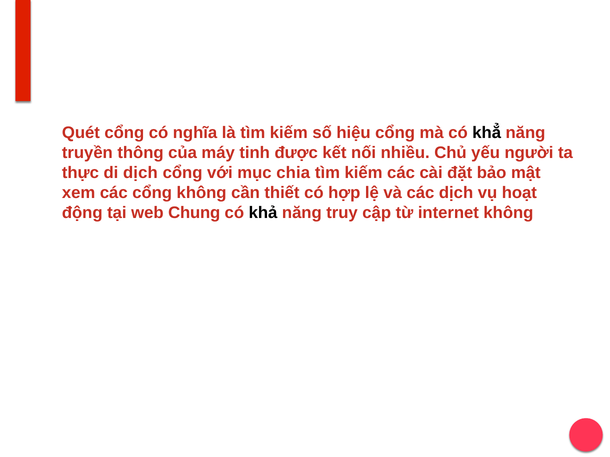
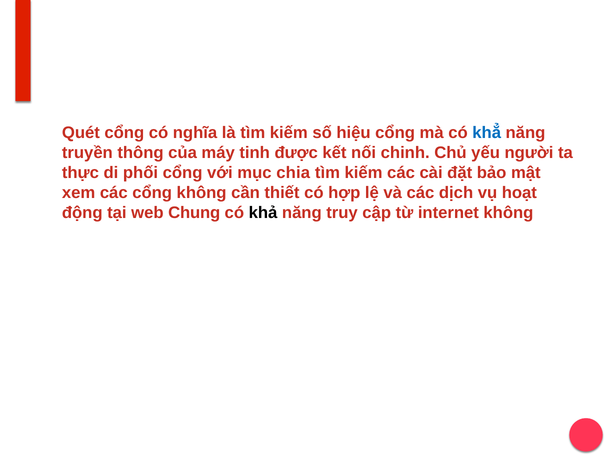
khẳ colour: black -> blue (487, 133)
nhiều: nhiều -> chinh (405, 153)
di dịch: dịch -> phối (140, 173)
